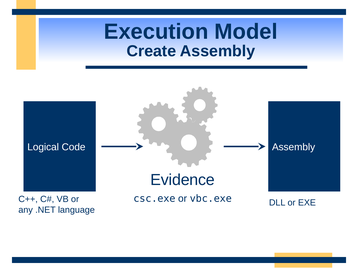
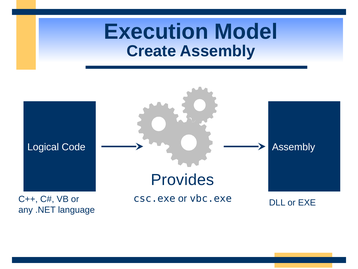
Evidence: Evidence -> Provides (182, 179)
